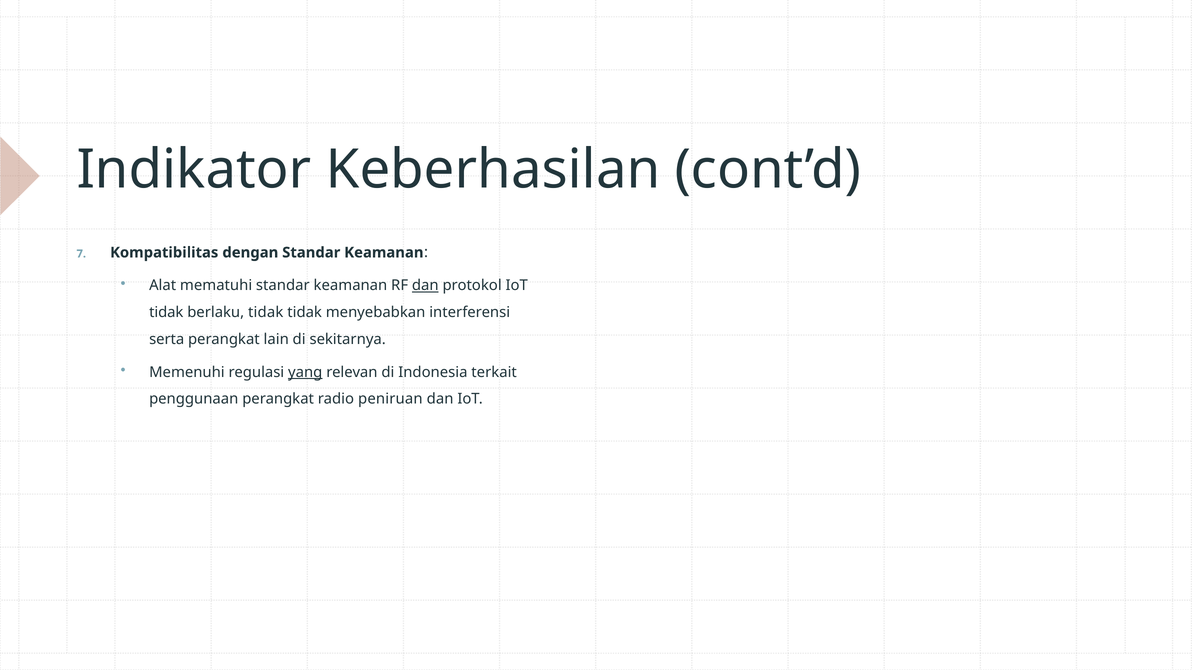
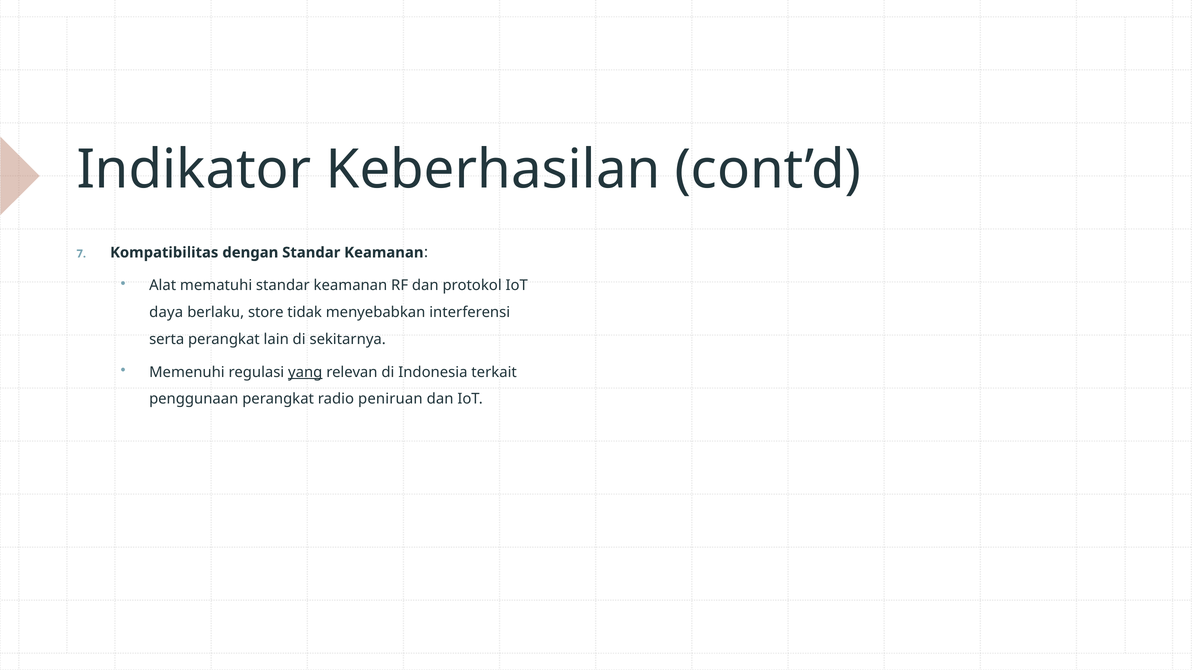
dan underline: present -> none (425, 286)
tidak: tidak -> daya (166, 313)
berlaku tidak: tidak -> store (266, 313)
